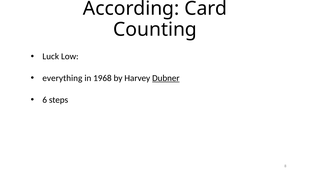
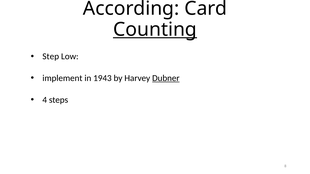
Counting underline: none -> present (155, 30)
Luck: Luck -> Step (51, 57)
everything: everything -> implement (62, 78)
1968: 1968 -> 1943 (102, 78)
6: 6 -> 4 (45, 100)
